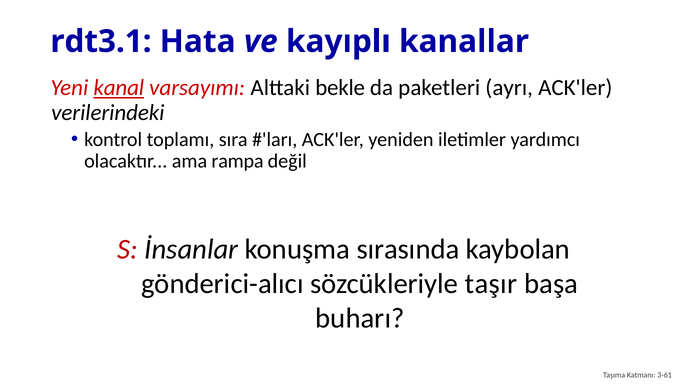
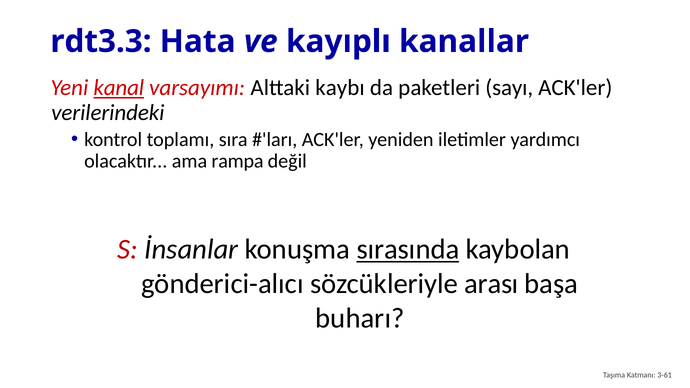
rdt3.1: rdt3.1 -> rdt3.3 (101, 41)
bekle: bekle -> kaybı (340, 88)
ayrı: ayrı -> sayı (509, 88)
sırasında underline: none -> present (408, 250)
taşır: taşır -> arası (491, 284)
